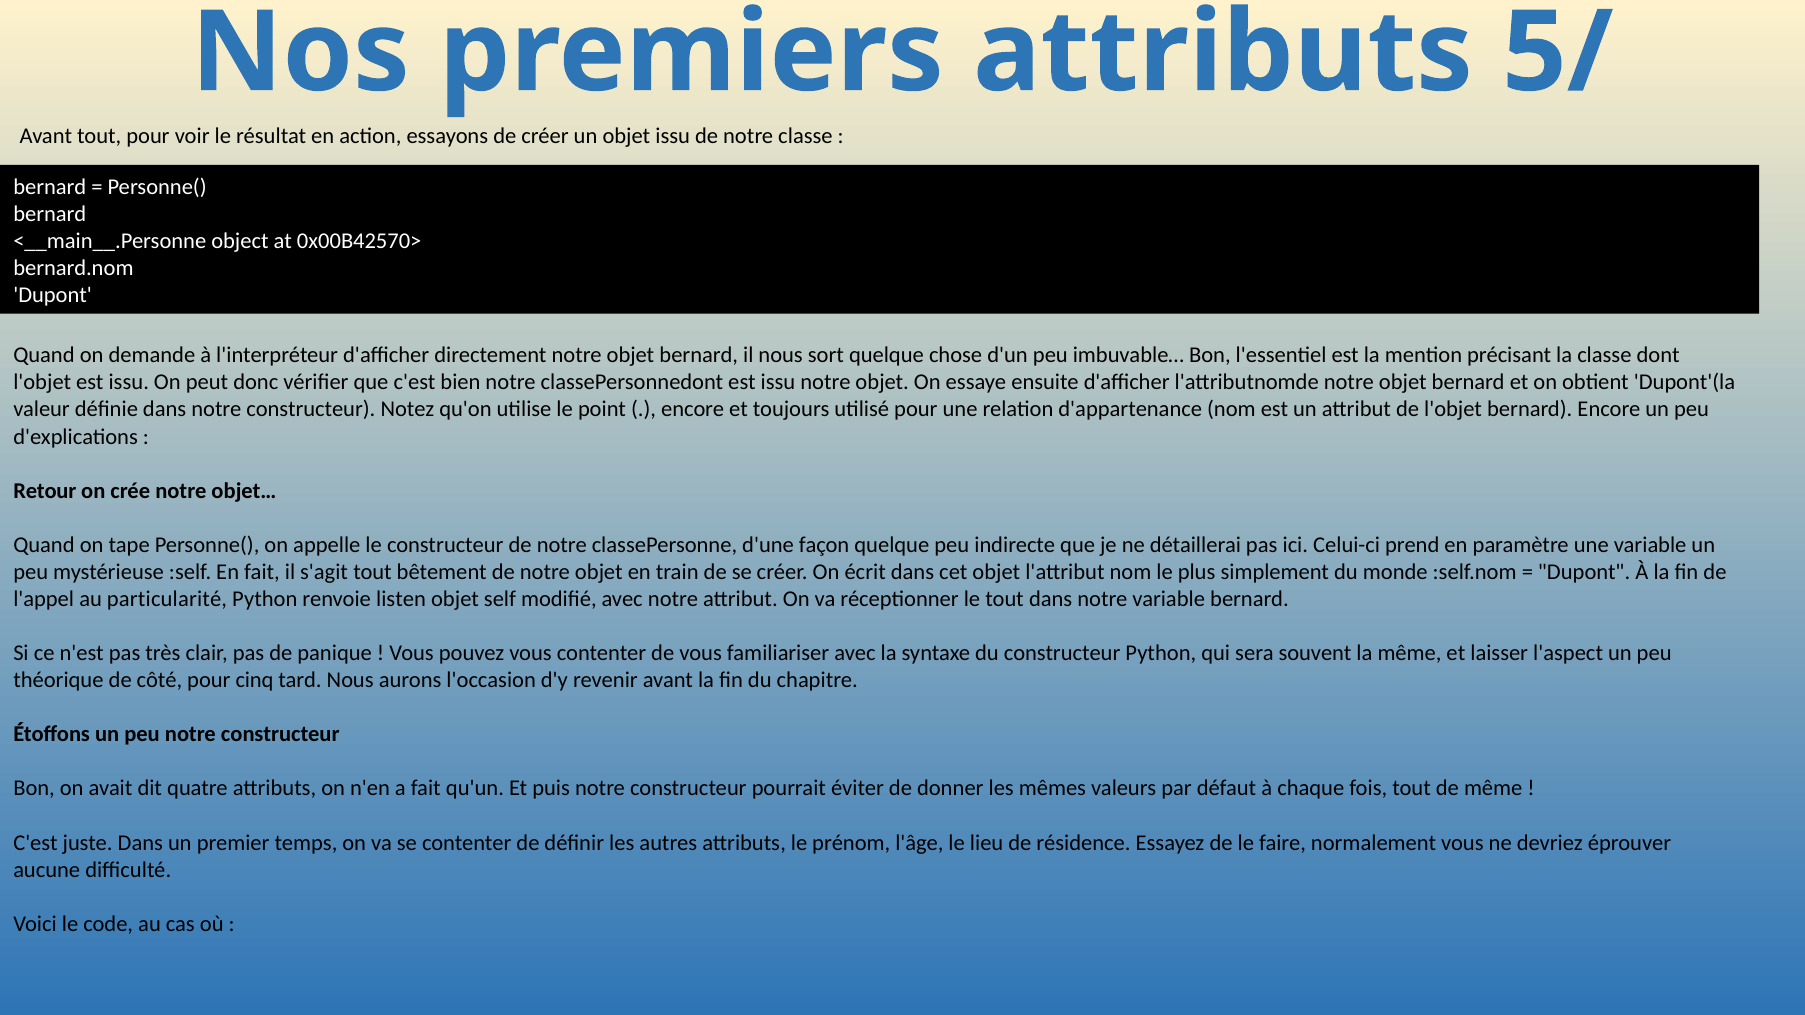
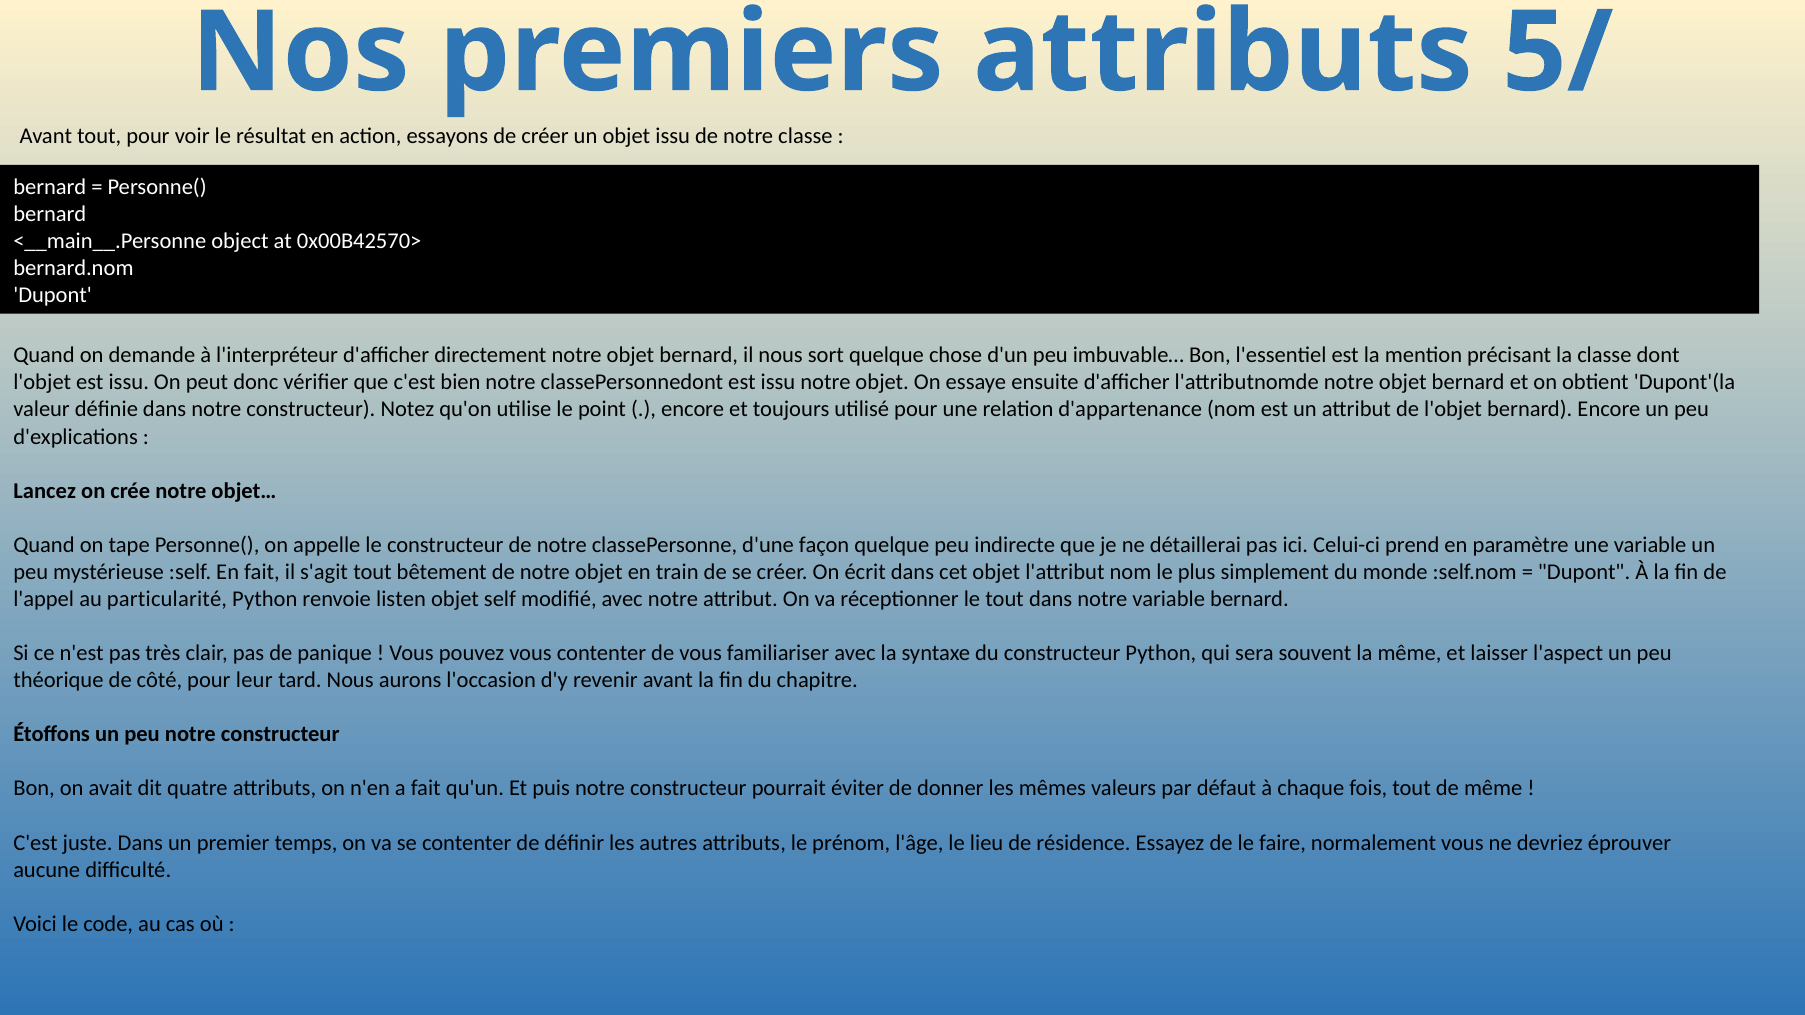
Retour: Retour -> Lancez (45, 491)
cinq: cinq -> leur (254, 680)
